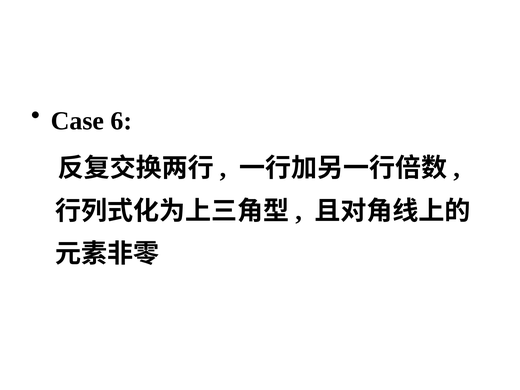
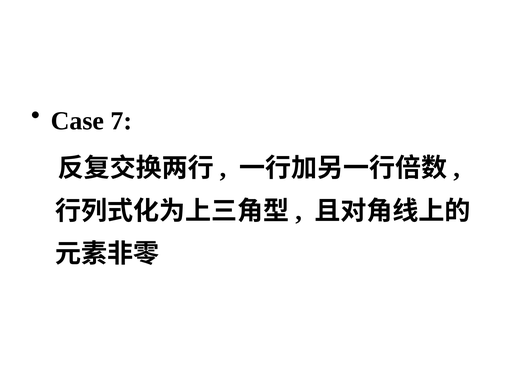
6: 6 -> 7 (121, 121)
